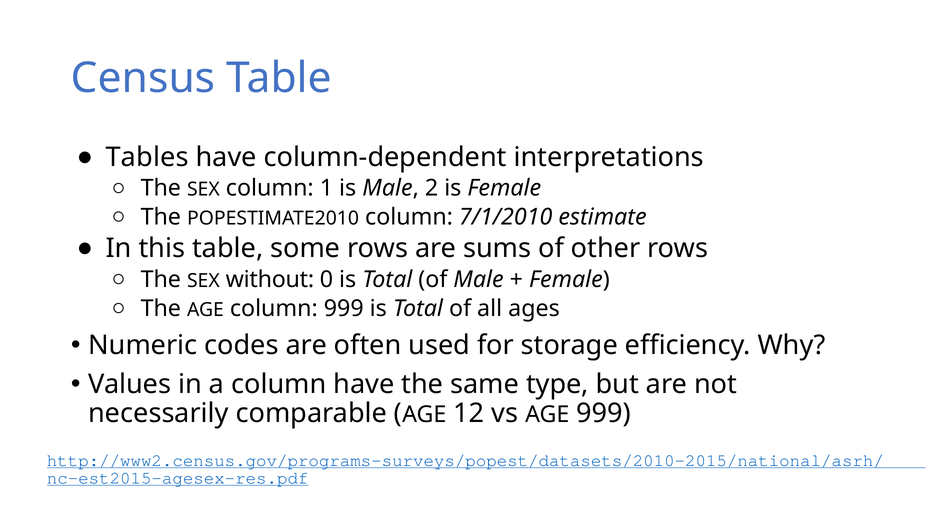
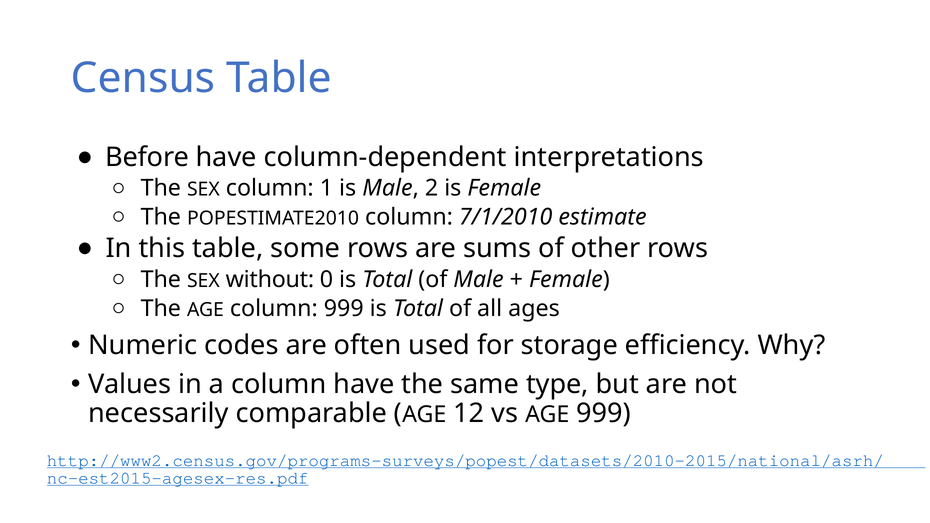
Tables: Tables -> Before (147, 157)
